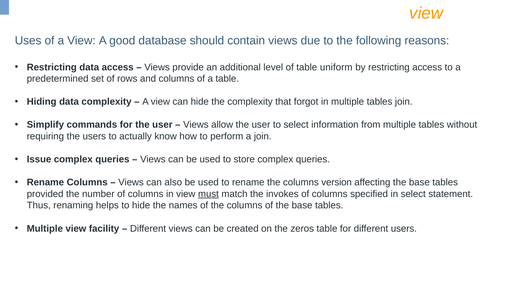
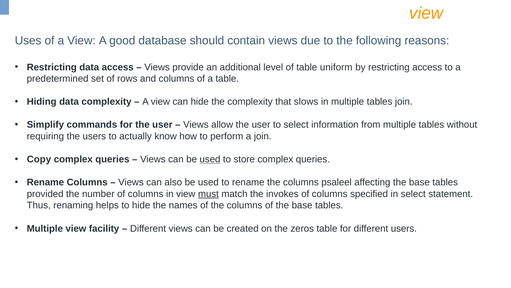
forgot: forgot -> slows (306, 102)
Issue: Issue -> Copy (39, 159)
used underline: none -> present (210, 159)
version: version -> psaleel (337, 182)
